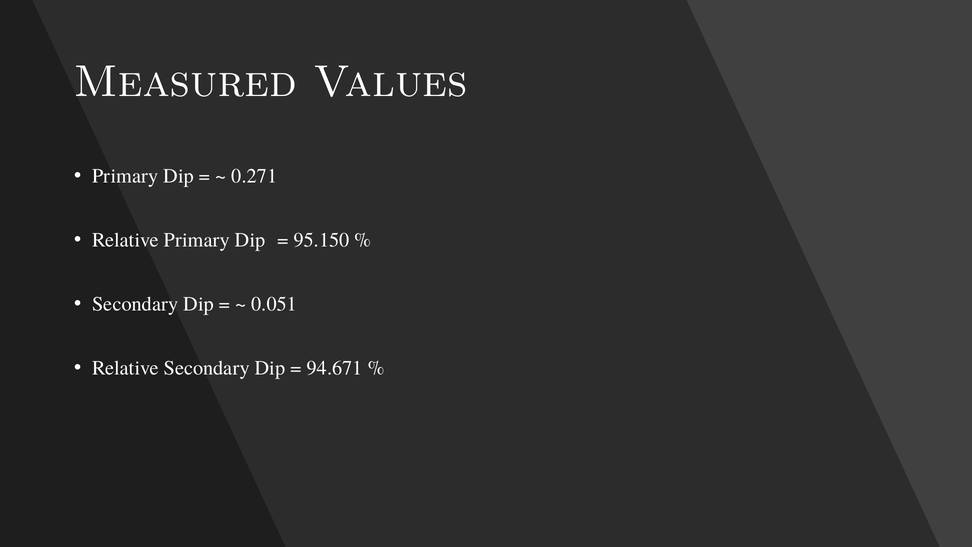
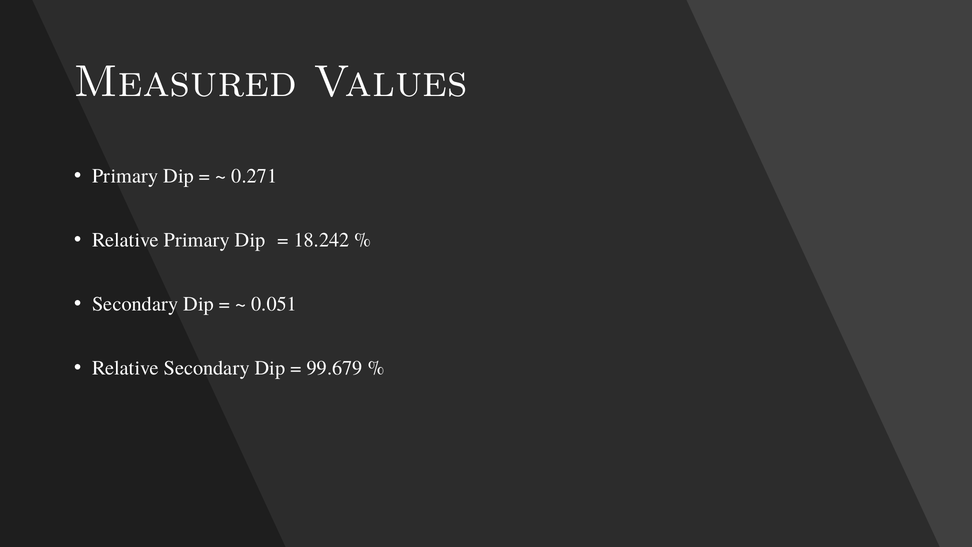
95.150: 95.150 -> 18.242 (322, 240)
94.671: 94.671 -> 99.679 (335, 368)
